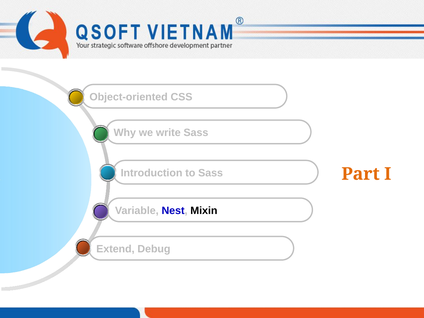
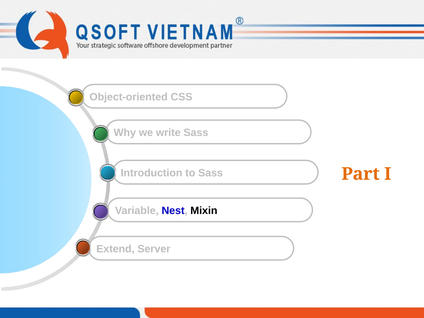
Debug: Debug -> Server (154, 249)
